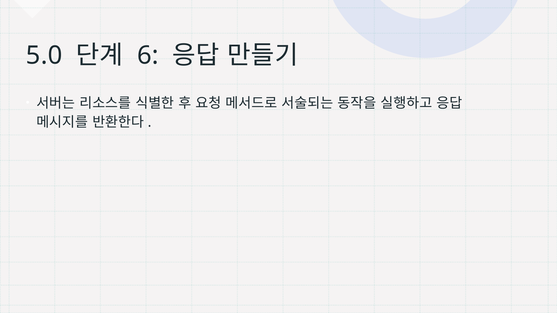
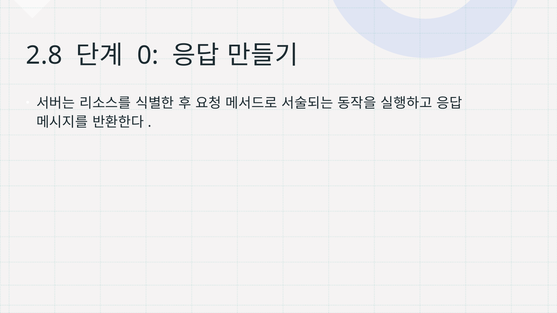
5.0: 5.0 -> 2.8 (44, 55)
6: 6 -> 0 (148, 55)
